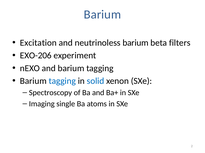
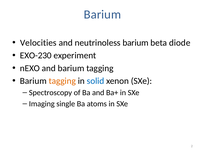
Excitation: Excitation -> Velocities (38, 43)
filters: filters -> diode (180, 43)
EXO-206: EXO-206 -> EXO-230 (36, 56)
tagging colour: blue -> orange (62, 81)
